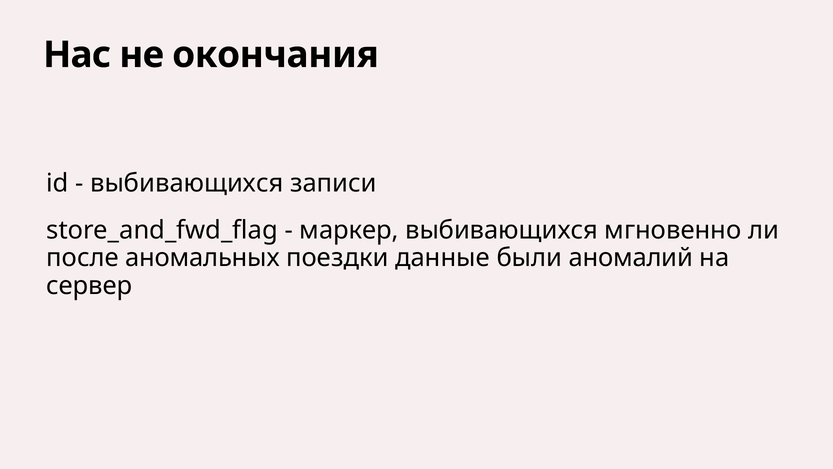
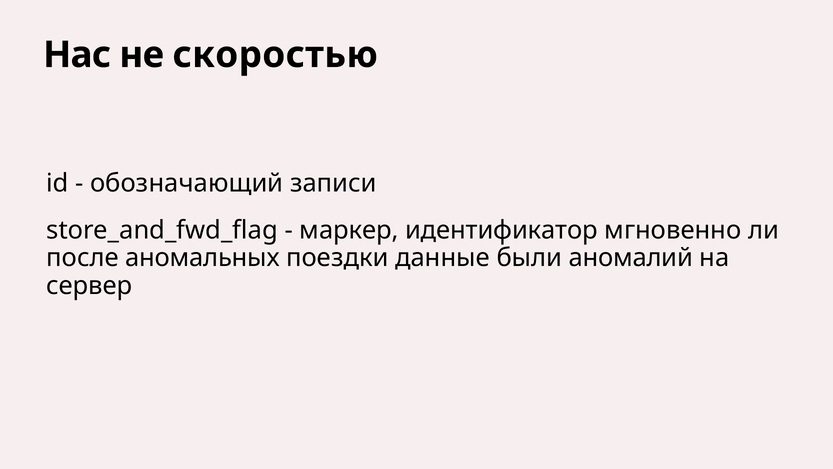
окончания: окончания -> скоростью (275, 55)
выбивающихся: выбивающихся -> обозначающий (187, 183)
маркер выбивающихся: выбивающихся -> идентификатор (502, 230)
